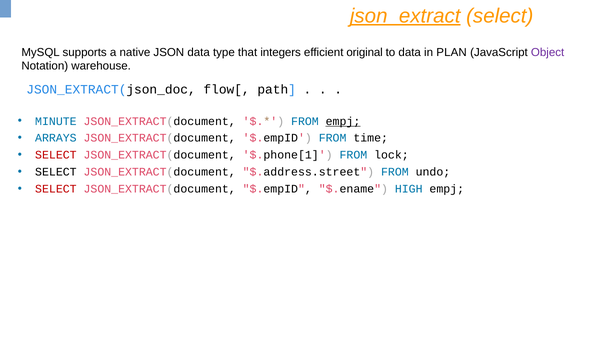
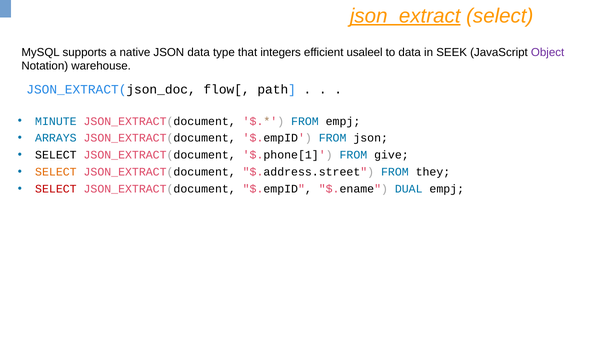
original: original -> usaleel (365, 52)
PLAN: PLAN -> SEEK (452, 52)
empj underline: present -> none (343, 121)
FROM time: time -> json (371, 138)
SELECT colour: red -> black (56, 155)
lock: lock -> give (391, 155)
SELECT colour: black -> orange (56, 172)
undo: undo -> they (433, 172)
HIGH: HIGH -> DUAL (409, 189)
